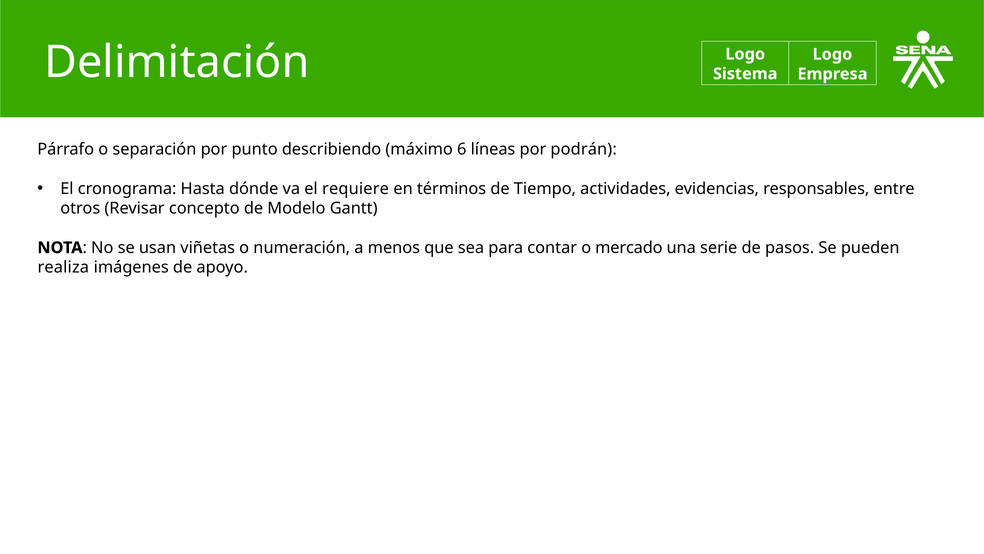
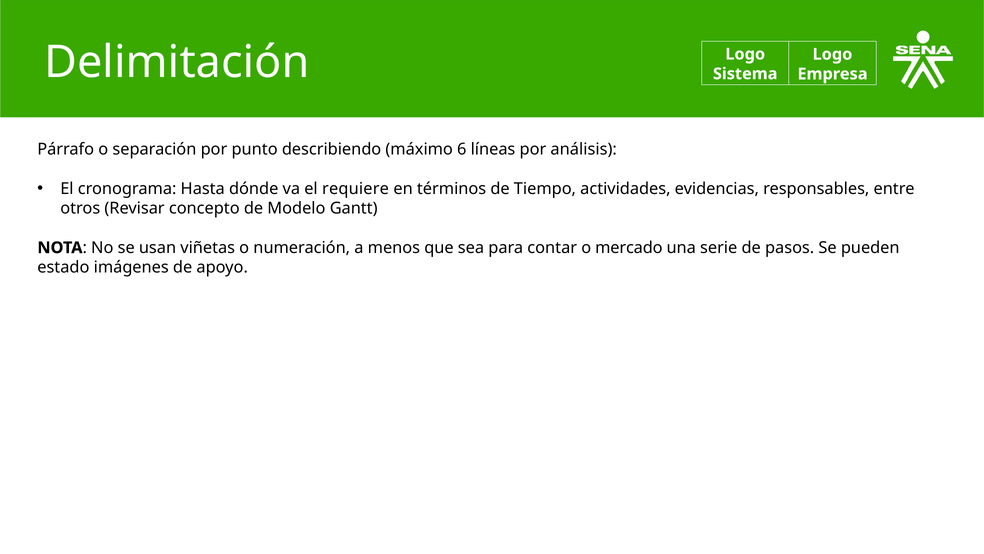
podrán: podrán -> análisis (584, 149)
realiza: realiza -> estado (63, 267)
